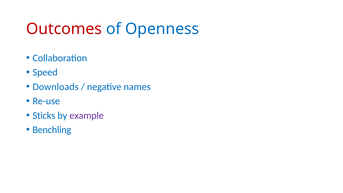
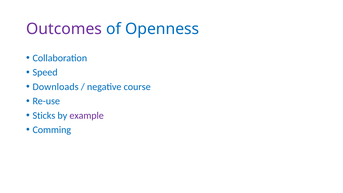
Outcomes colour: red -> purple (64, 29)
names: names -> course (137, 87)
Benchling: Benchling -> Comming (52, 130)
